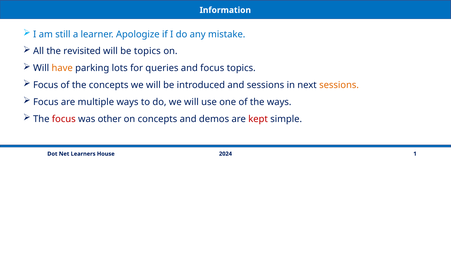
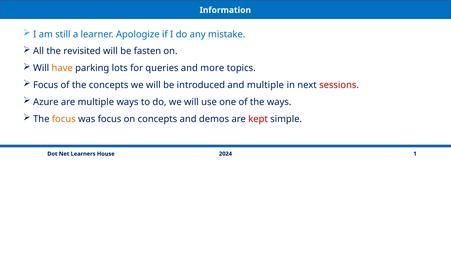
be topics: topics -> fasten (147, 51)
and focus: focus -> more (212, 68)
and sessions: sessions -> multiple (265, 85)
sessions colour: orange -> red (339, 85)
Focus: Focus -> Azure (46, 102)
focus colour: red -> orange (64, 119)
was other: other -> focus (110, 119)
